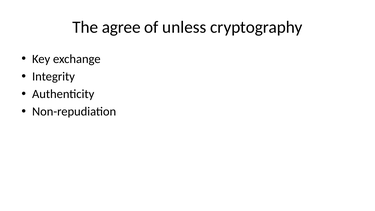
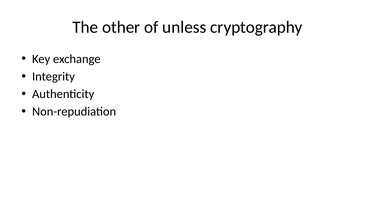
agree: agree -> other (121, 27)
